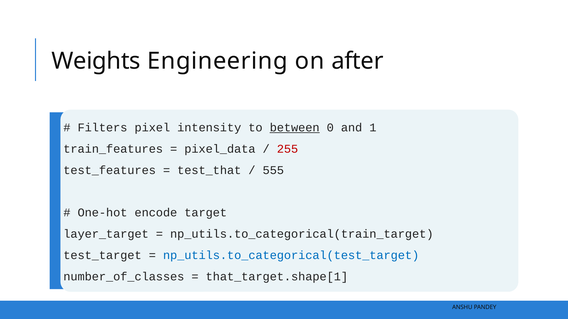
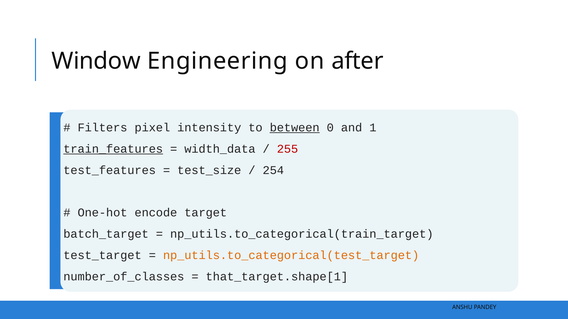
Weights: Weights -> Window (96, 61)
train_features underline: none -> present (113, 149)
pixel_data: pixel_data -> width_data (220, 149)
test_that: test_that -> test_size (209, 170)
555: 555 -> 254 (273, 170)
layer_target: layer_target -> batch_target (106, 234)
np_utils.to_categorical(test_target colour: blue -> orange (291, 256)
